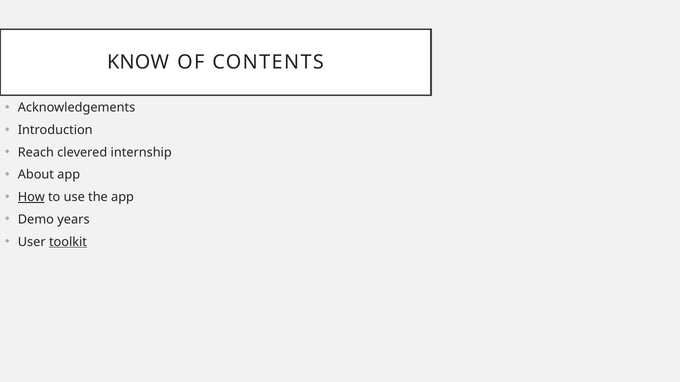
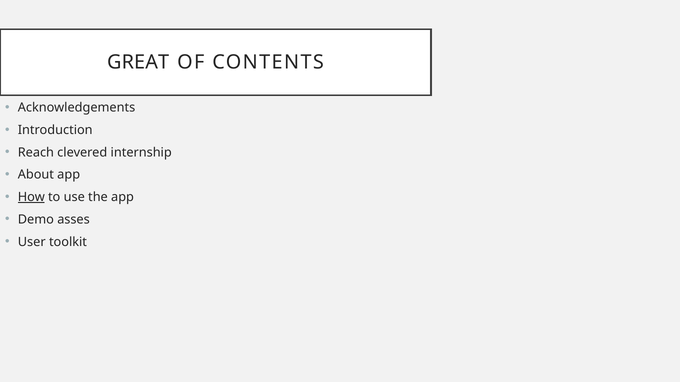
KNOW: KNOW -> GREAT (138, 62)
years: years -> asses (74, 220)
toolkit underline: present -> none (68, 242)
